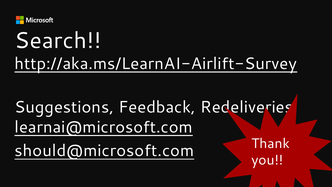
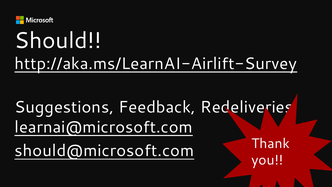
Search: Search -> Should (58, 40)
